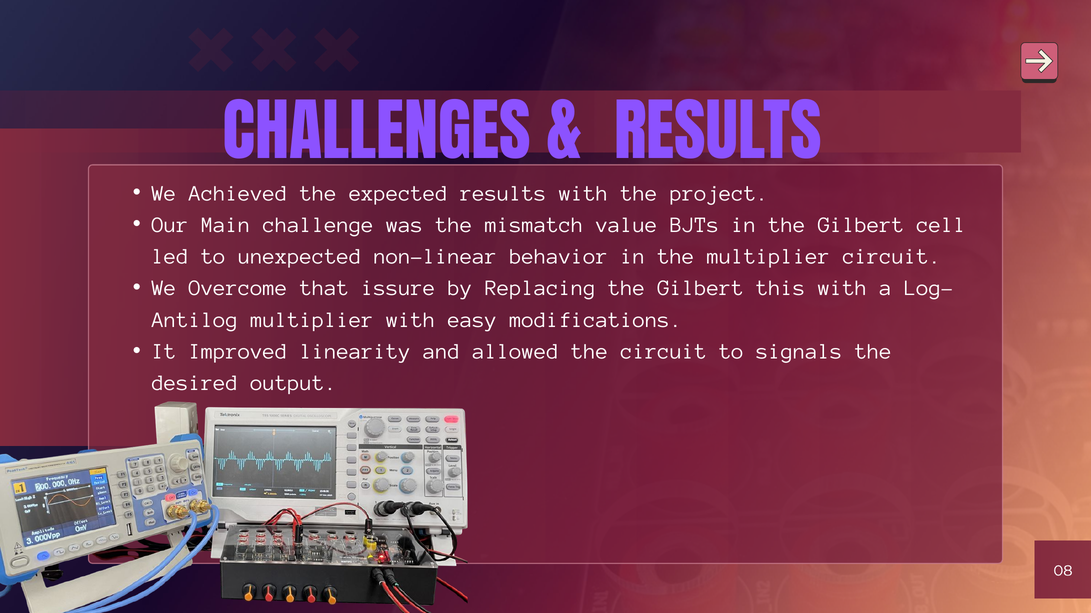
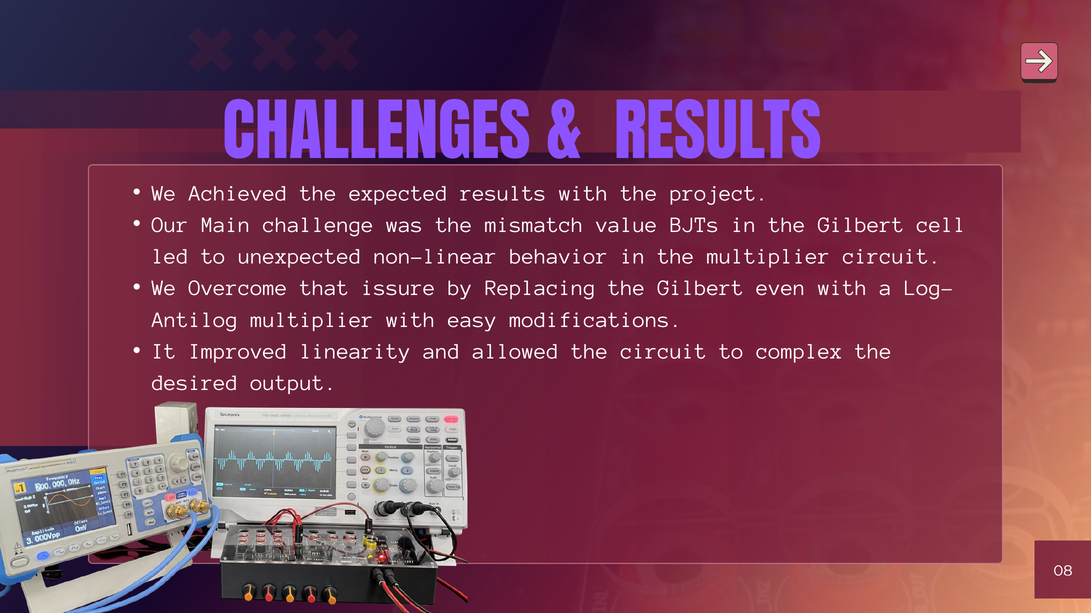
this: this -> even (781, 288)
signals: signals -> complex (800, 352)
